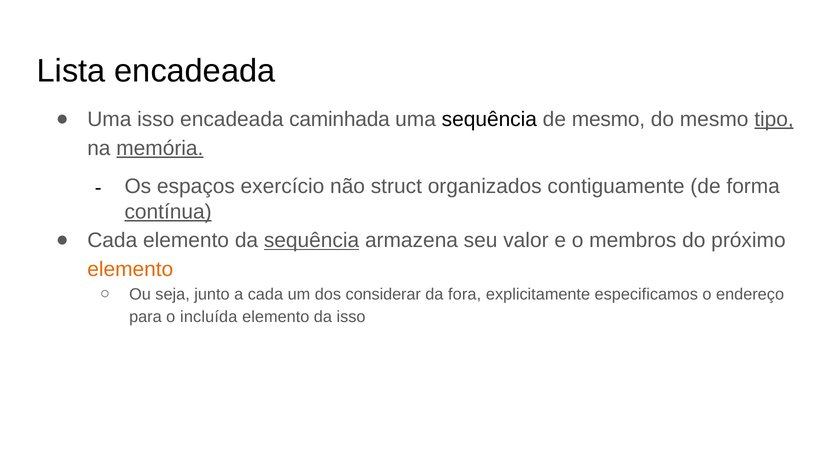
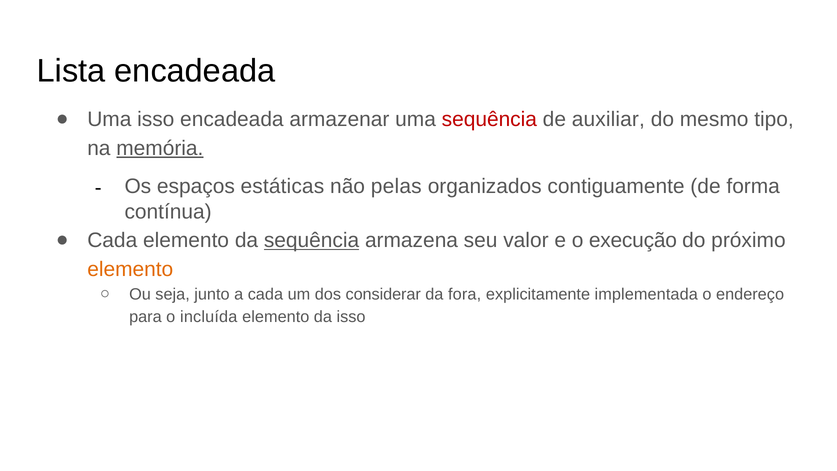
caminhada: caminhada -> armazenar (339, 119)
sequência colour: black -> red (489, 119)
de mesmo: mesmo -> auxiliar (608, 119)
tipo underline: present -> none (774, 119)
exercício: exercício -> estáticas (282, 186)
struct: struct -> pelas (396, 186)
contínua underline: present -> none (168, 212)
membros: membros -> execução (633, 240)
especificamos: especificamos -> implementada (646, 294)
